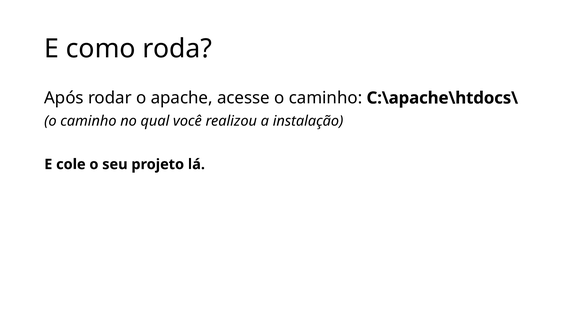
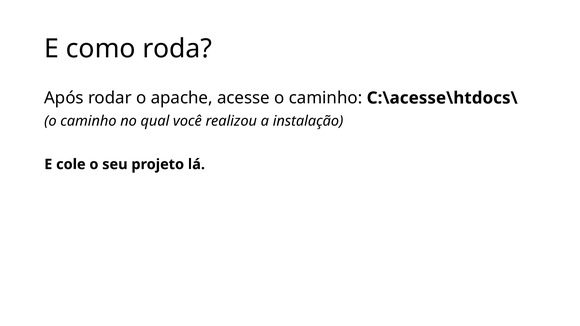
C:\apache\htdocs\: C:\apache\htdocs\ -> C:\acesse\htdocs\ (442, 98)
